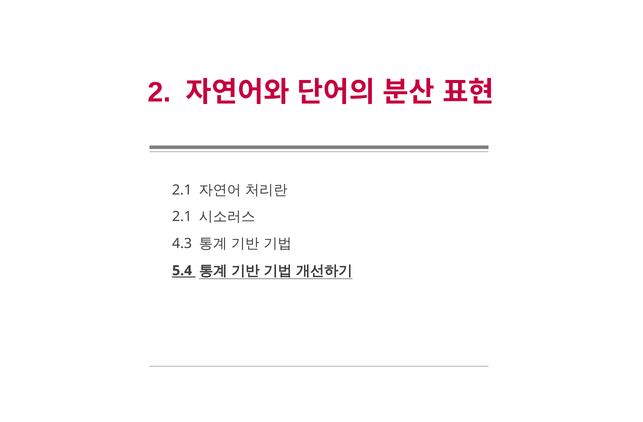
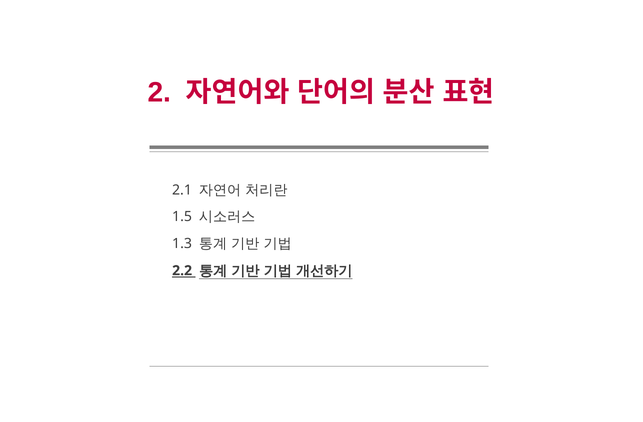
2.1: 2.1 -> 1.5 (182, 217)
4.3: 4.3 -> 1.3 (182, 244)
5.4: 5.4 -> 2.2 (182, 271)
